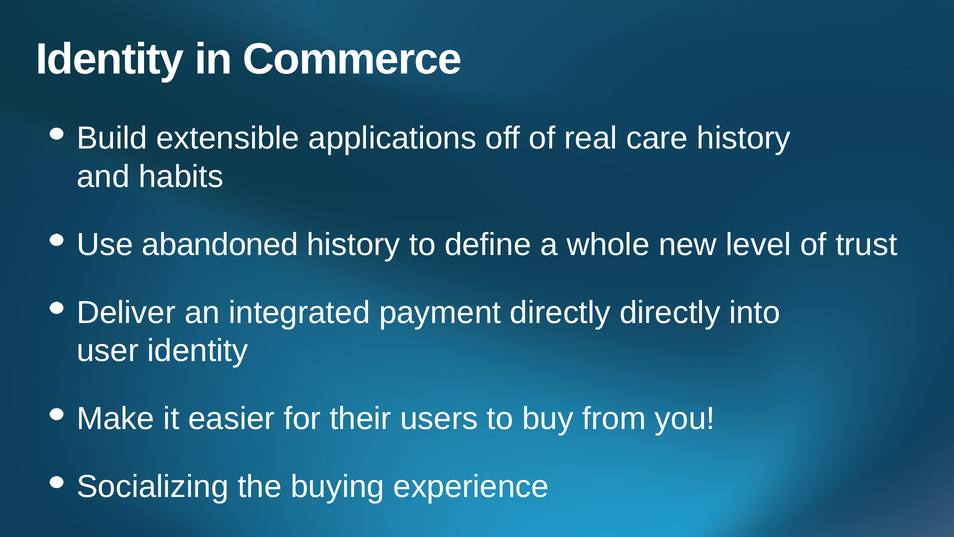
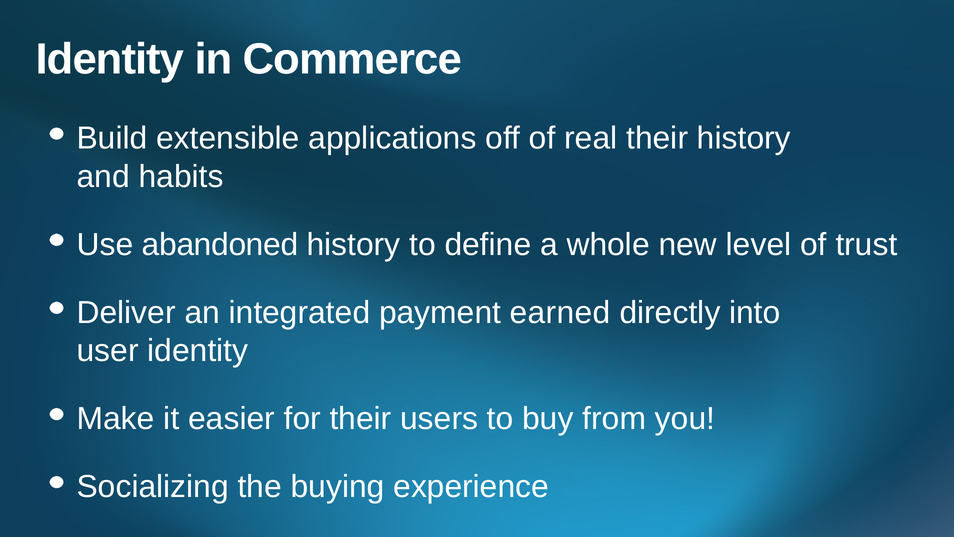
real care: care -> their (657, 138)
payment directly: directly -> earned (560, 312)
